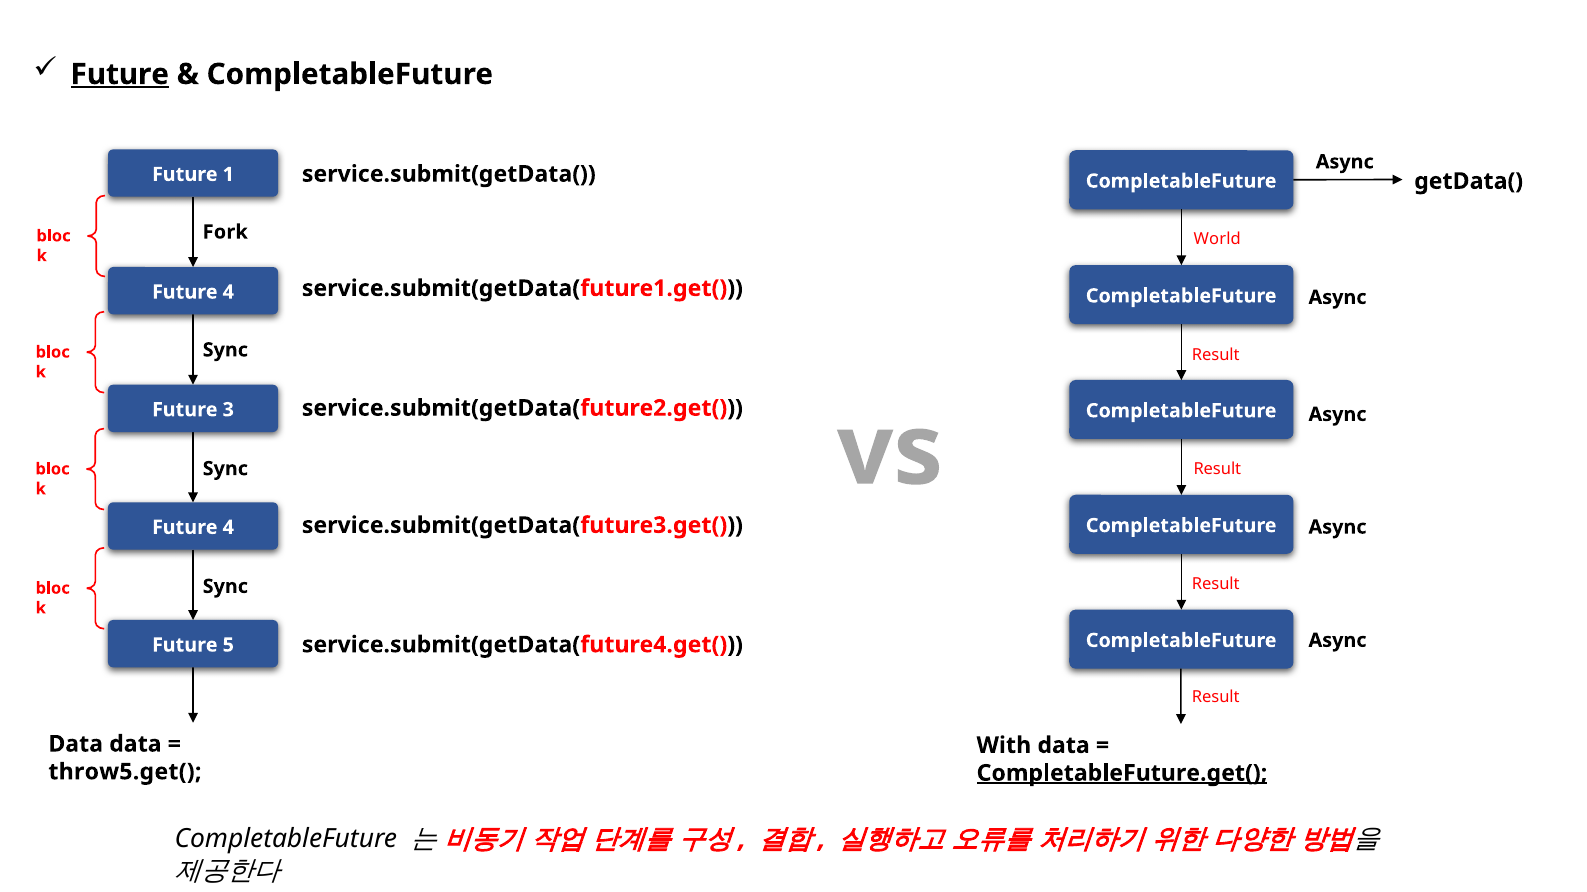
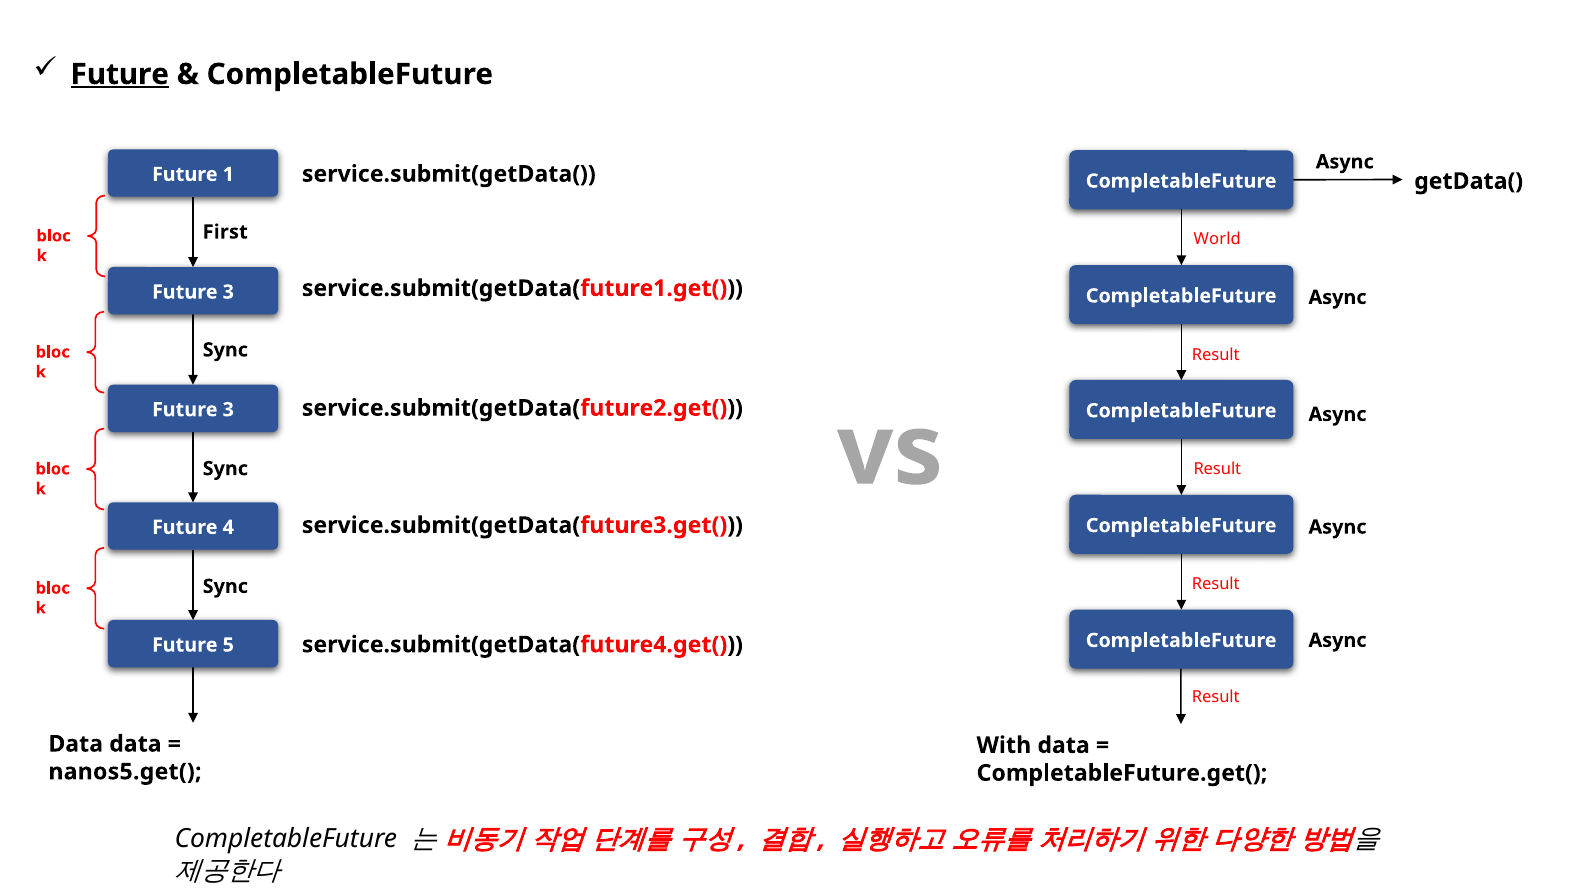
Fork: Fork -> First (225, 232)
4: 4 -> 3 (228, 292)
throw5.get(: throw5.get( -> nanos5.get( (125, 772)
CompletableFuture.get( underline: present -> none (1122, 774)
